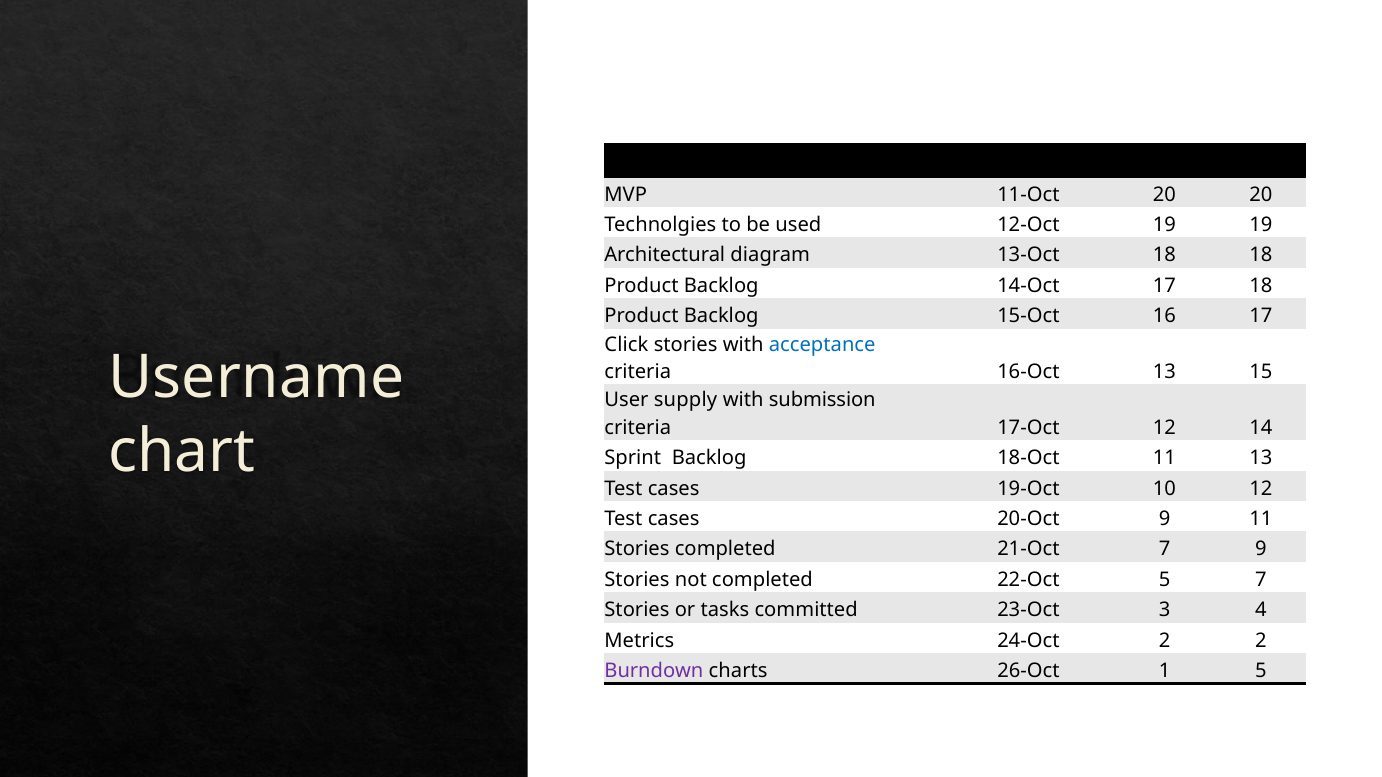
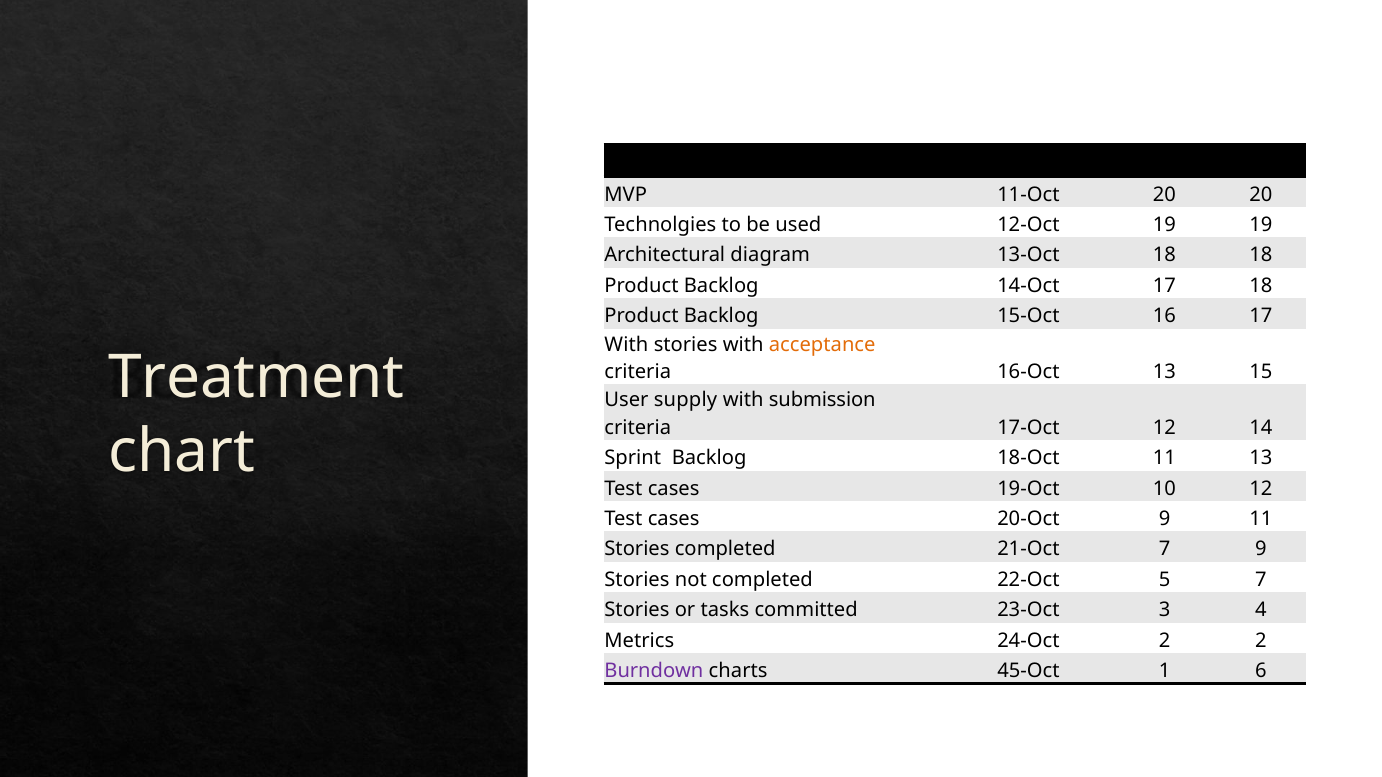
Click: Click -> With (626, 345)
acceptance colour: blue -> orange (822, 345)
Username: Username -> Treatment (256, 377)
26-Oct: 26-Oct -> 45-Oct (1028, 671)
1 5: 5 -> 6 (1261, 671)
